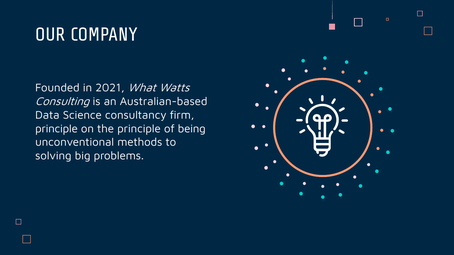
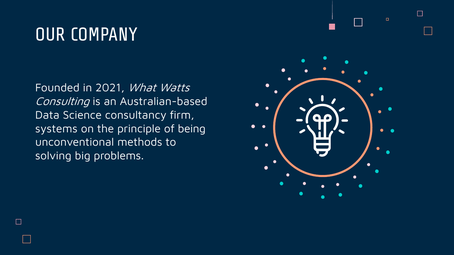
principle: principle -> systems (56, 129)
